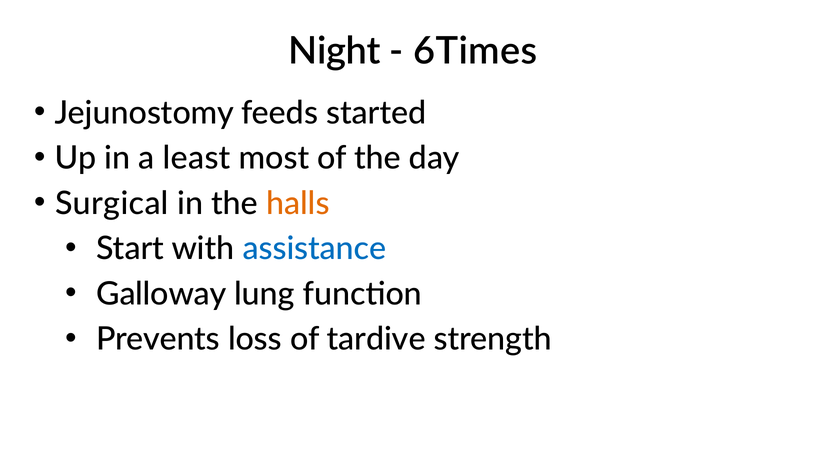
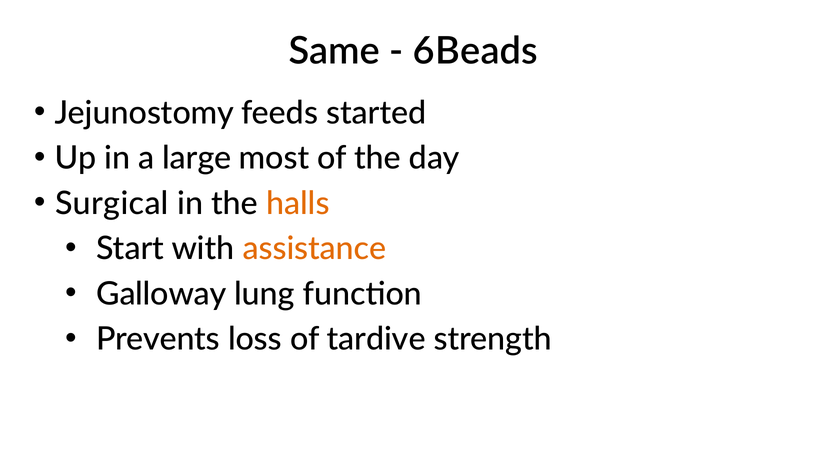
Night: Night -> Same (334, 51)
6Times: 6Times -> 6Beads (475, 51)
least: least -> large (197, 158)
assistance colour: blue -> orange (314, 248)
